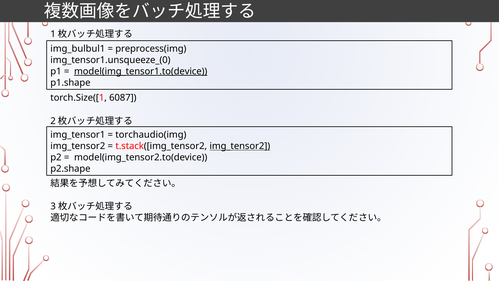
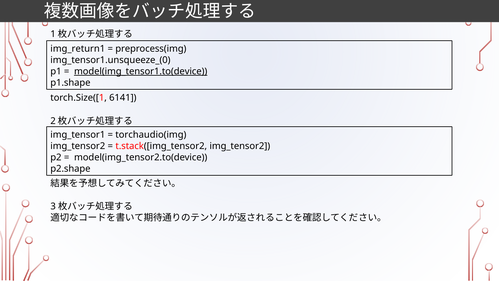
img_bulbul1: img_bulbul1 -> img_return1 (78, 49)
6087: 6087 -> 6141 (123, 98)
img_tensor2 underline: present -> none (240, 146)
